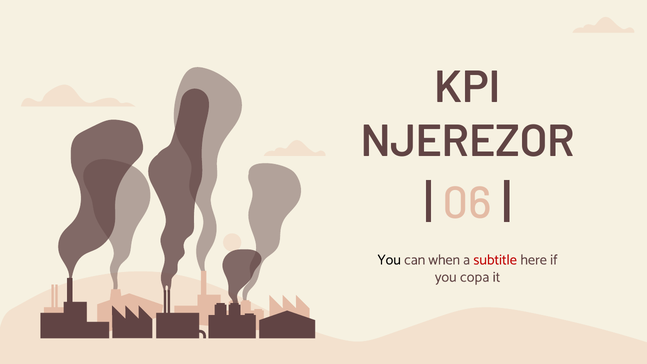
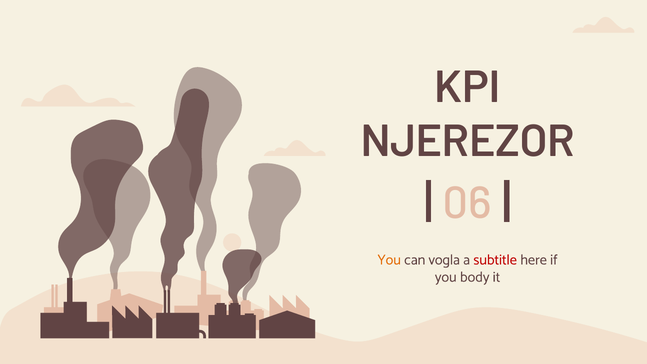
You colour: black -> orange (389, 260)
when: when -> vogla (444, 260)
copa: copa -> body (475, 277)
